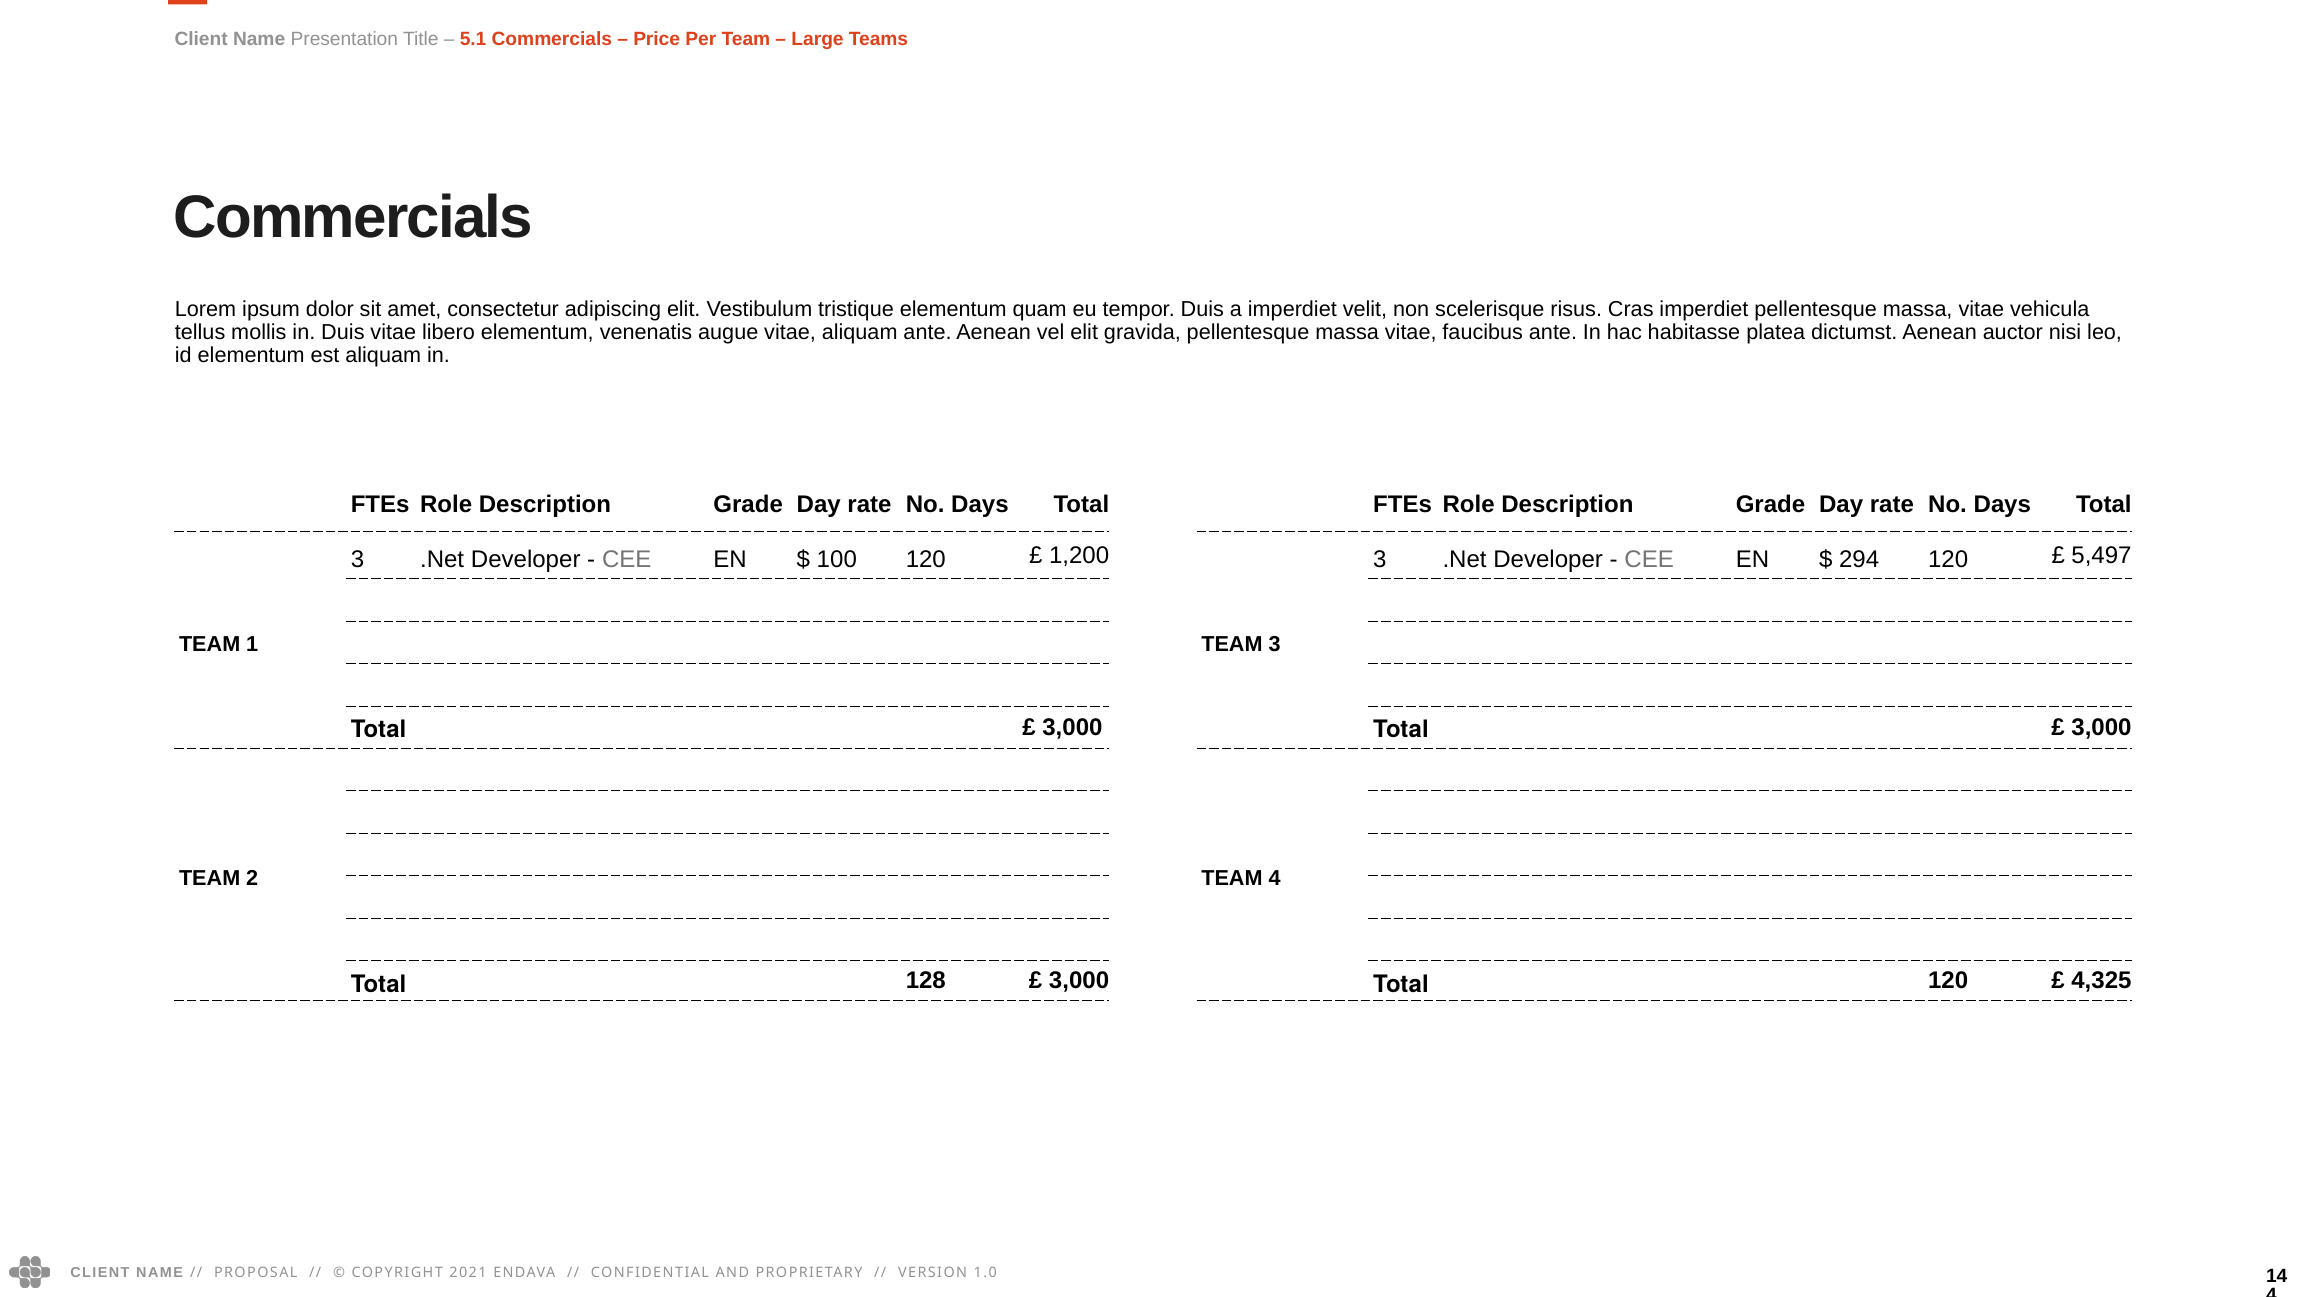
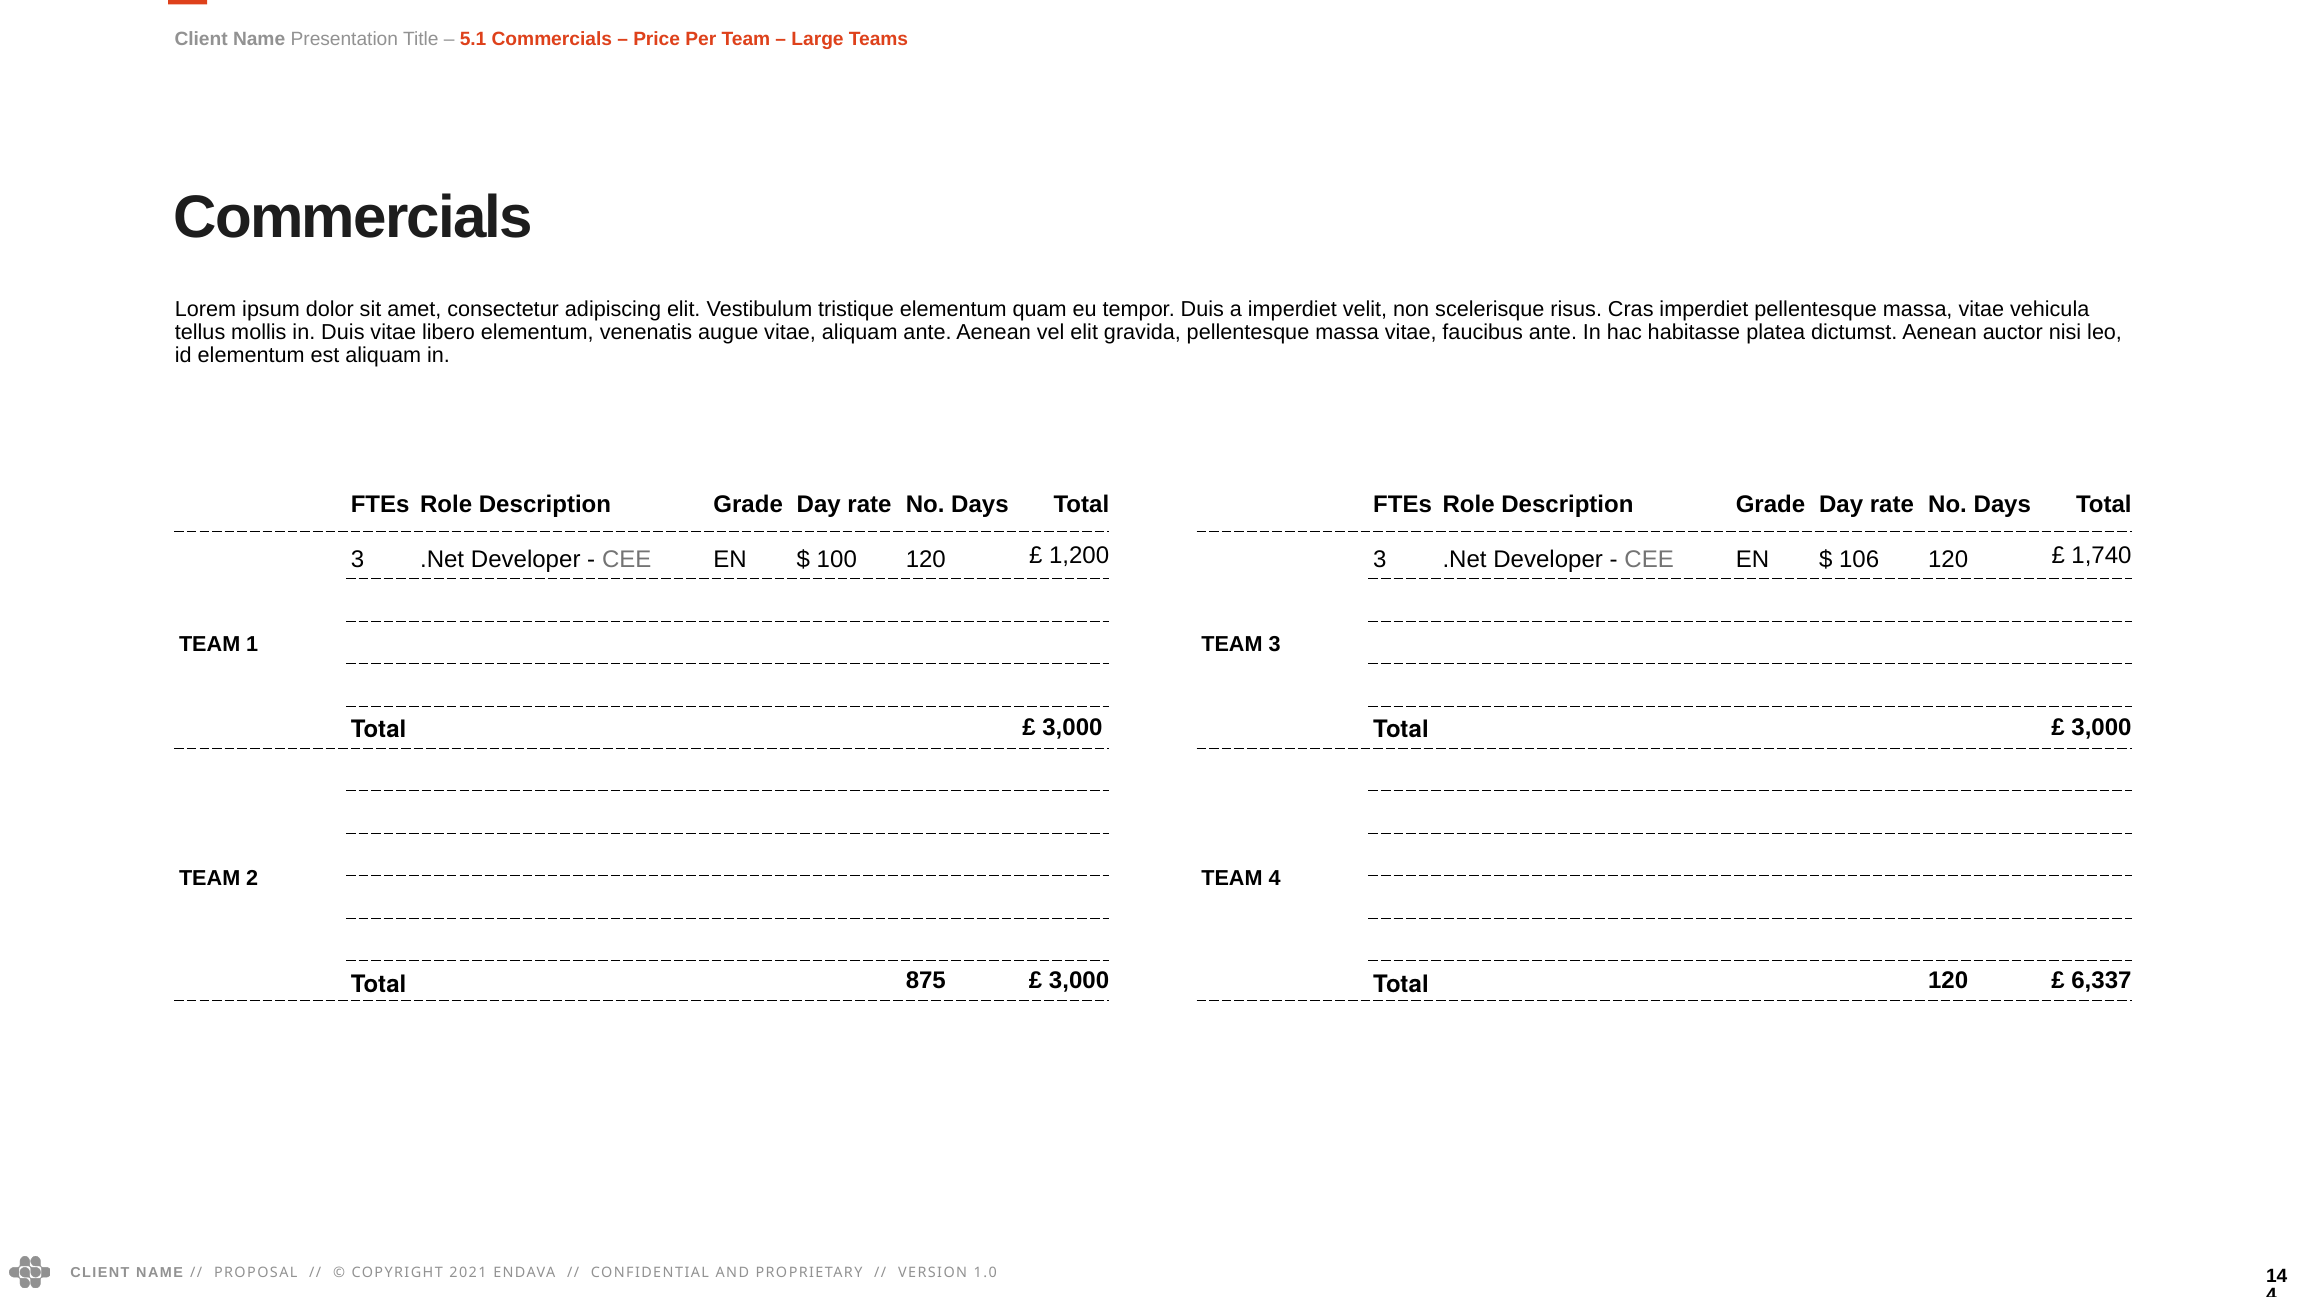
294: 294 -> 106 (1859, 560)
5,497: 5,497 -> 1,740 (2101, 556)
128: 128 -> 875 (926, 981)
4,325: 4,325 -> 6,337 (2101, 981)
